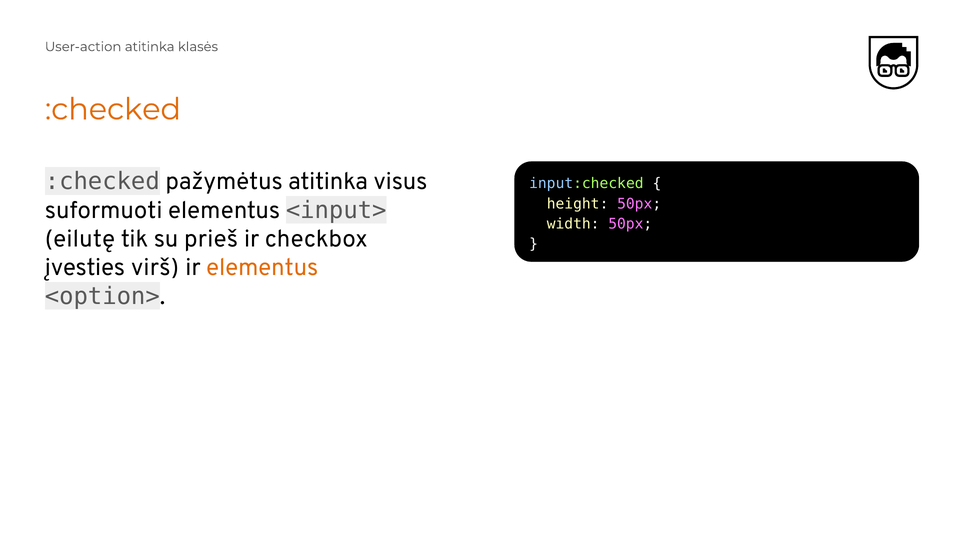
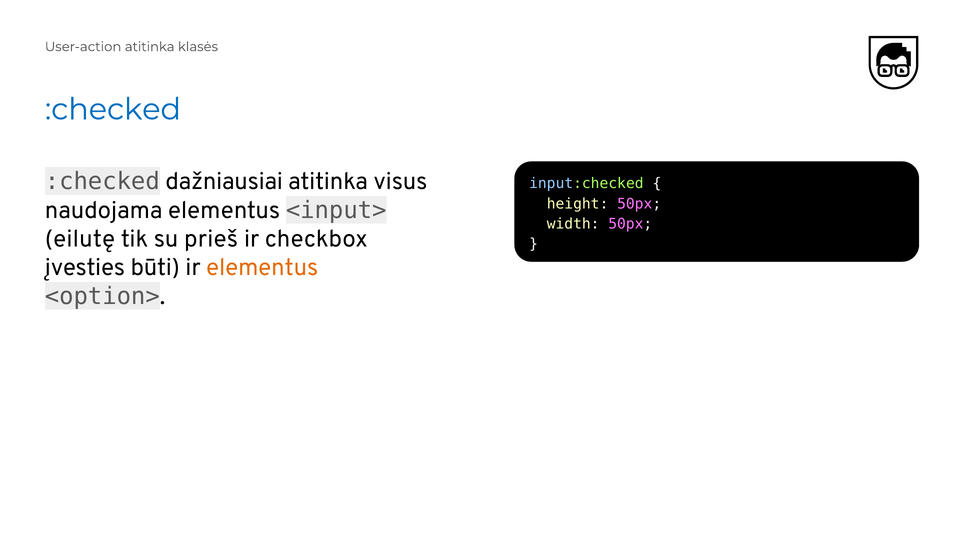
:checked colour: orange -> blue (113, 109)
pažymėtus: pažymėtus -> dažniausiai (224, 181)
suformuoti: suformuoti -> naudojama (104, 210)
virš: virš -> būti (155, 267)
